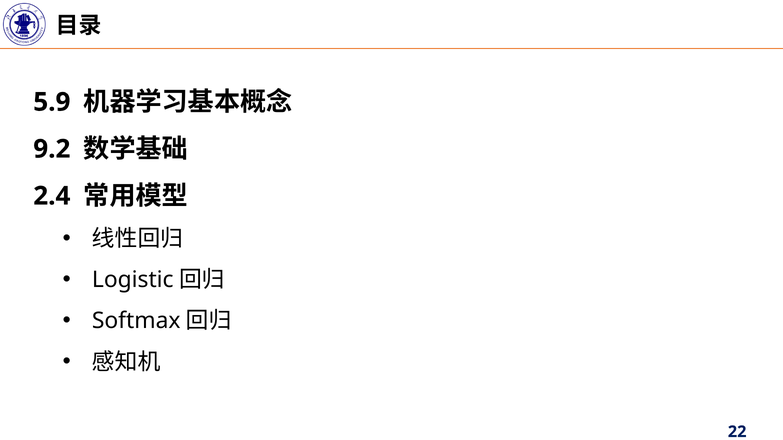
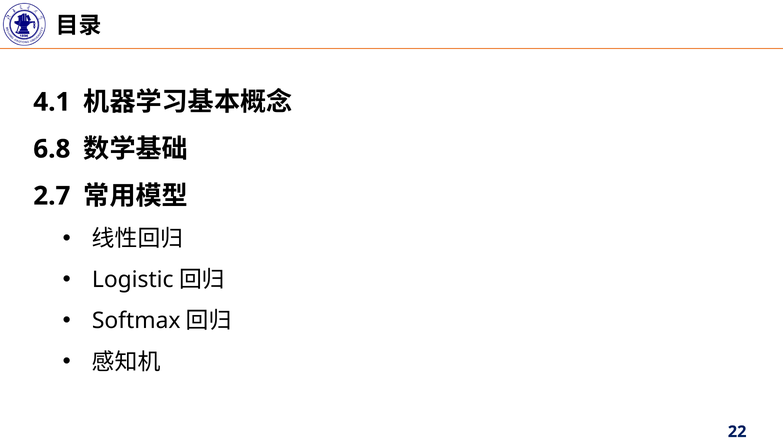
5.9: 5.9 -> 4.1 (52, 102)
9.2: 9.2 -> 6.8 (52, 149)
2.4: 2.4 -> 2.7 (52, 196)
